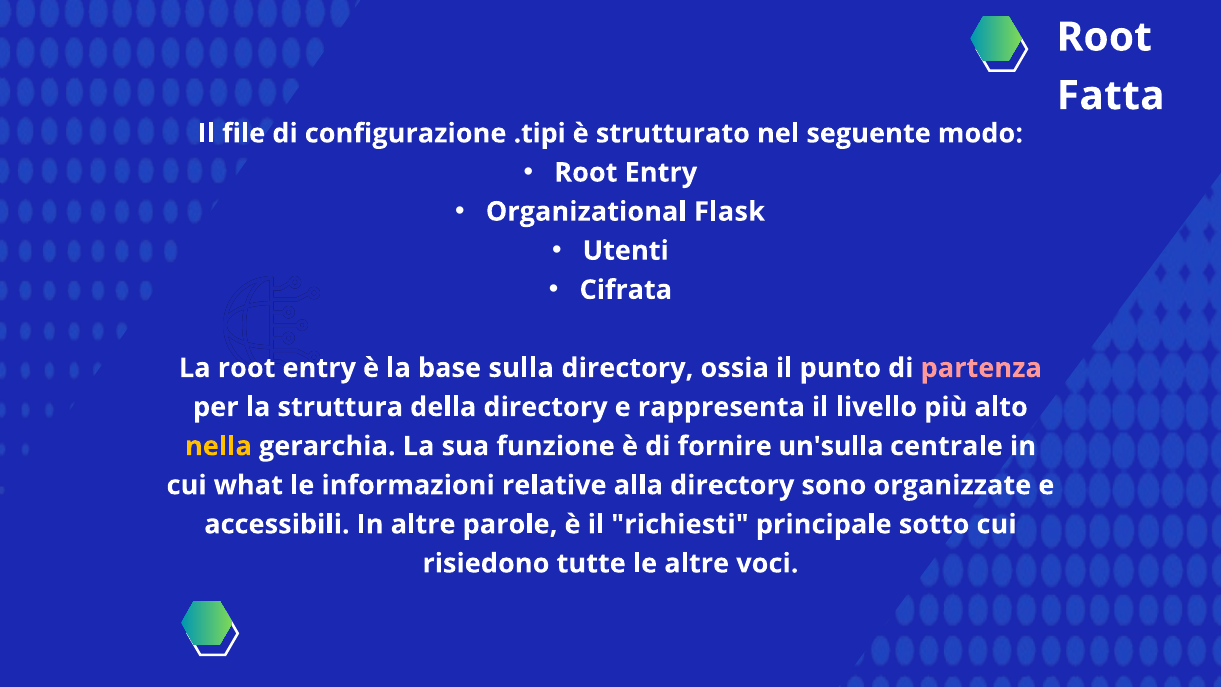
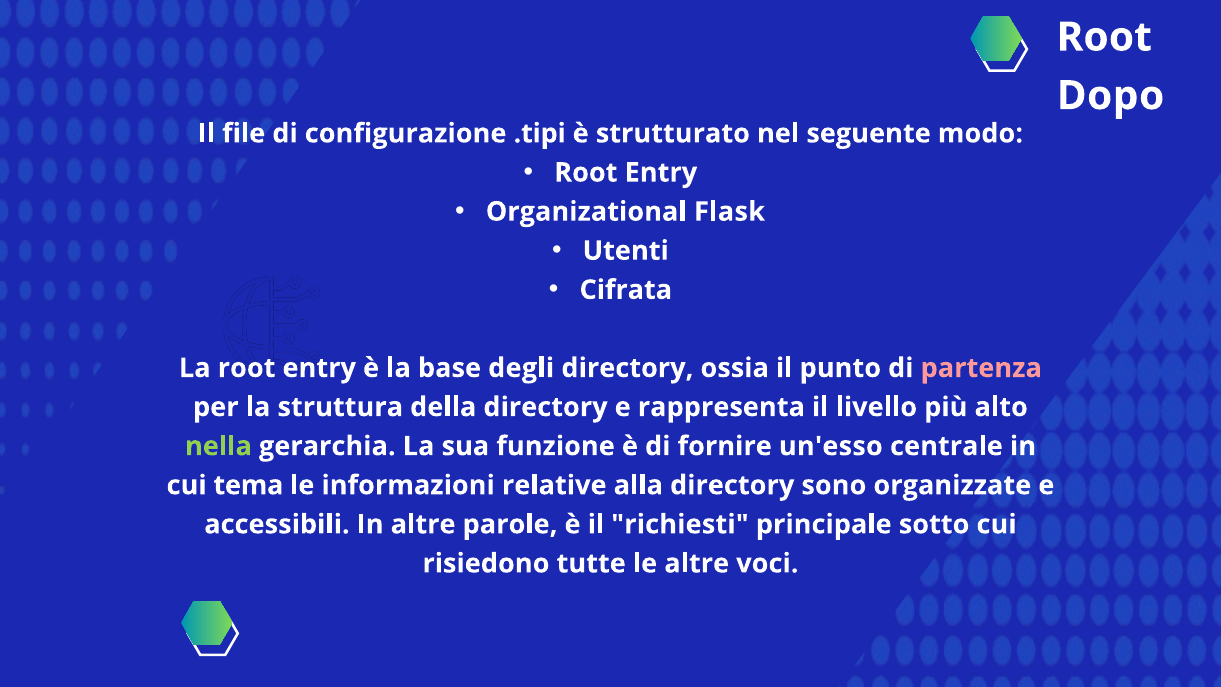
Fatta: Fatta -> Dopo (1111, 96)
sulla: sulla -> degli (521, 368)
nella colour: yellow -> light green (218, 446)
un'sulla: un'sulla -> un'esso (831, 446)
what: what -> tema (248, 485)
